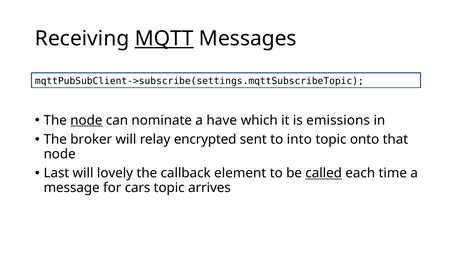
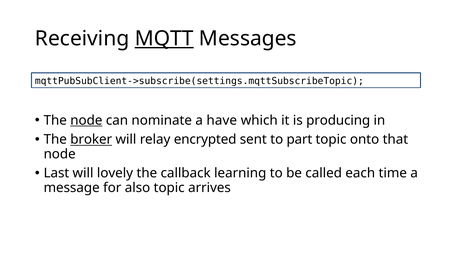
emissions: emissions -> producing (338, 120)
broker underline: none -> present (91, 140)
into: into -> part (299, 140)
element: element -> learning (240, 173)
called underline: present -> none (324, 173)
cars: cars -> also (137, 188)
